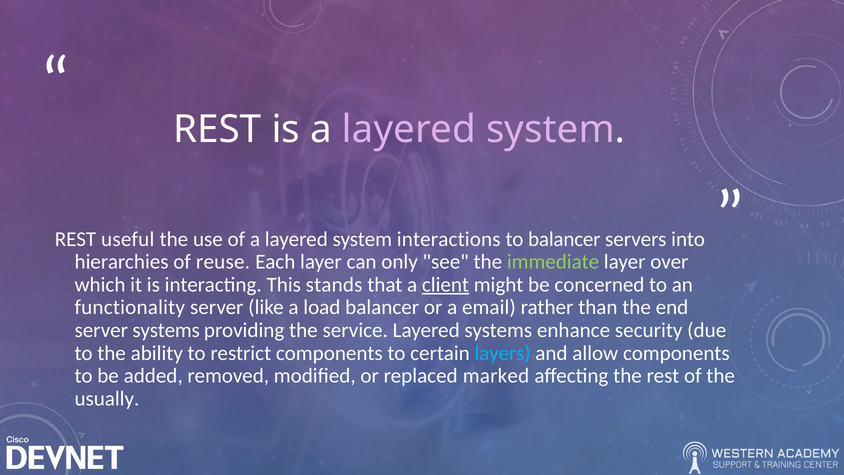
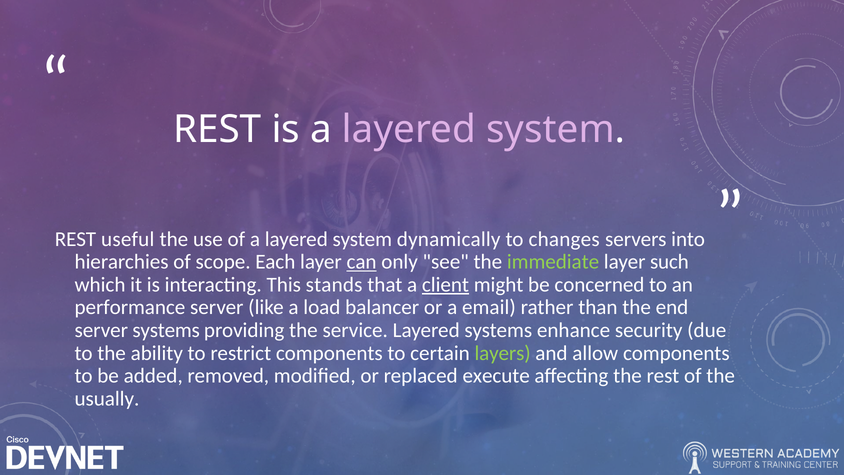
interactions: interactions -> dynamically (449, 239)
to balancer: balancer -> changes (564, 239)
reuse: reuse -> scope (223, 262)
can underline: none -> present (362, 262)
over: over -> such (669, 262)
functionality: functionality -> performance (130, 307)
layers colour: light blue -> light green (503, 353)
marked: marked -> execute (496, 376)
